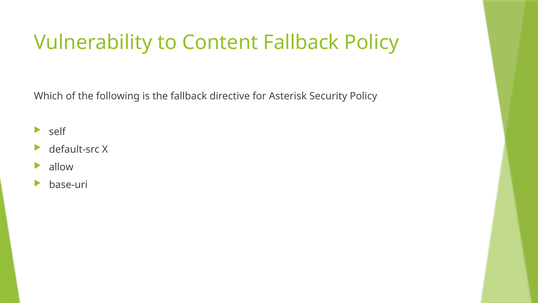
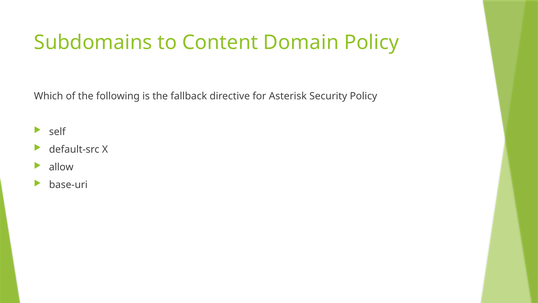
Vulnerability: Vulnerability -> Subdomains (93, 42)
Content Fallback: Fallback -> Domain (301, 42)
